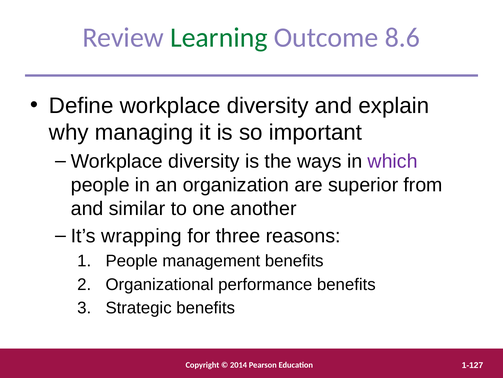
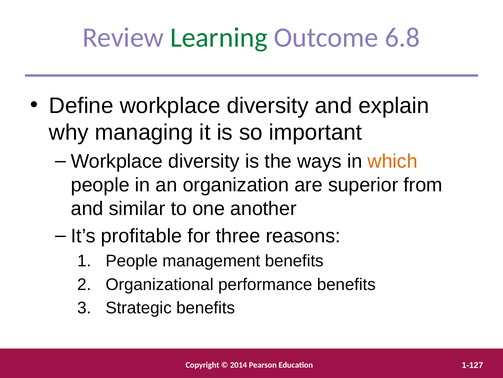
8.6: 8.6 -> 6.8 (402, 38)
which colour: purple -> orange (393, 161)
wrapping: wrapping -> profitable (142, 236)
